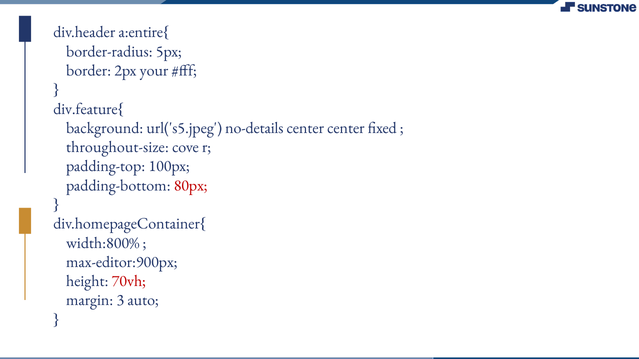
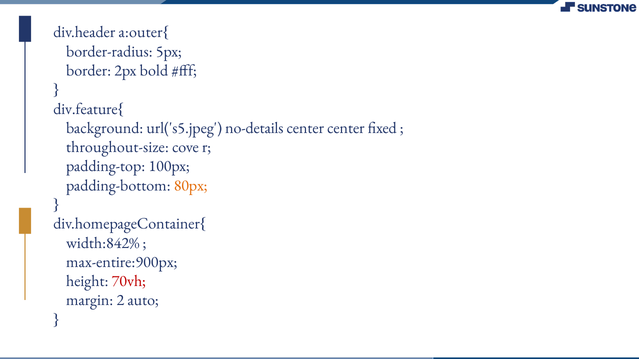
a:entire{: a:entire{ -> a:outer{ (144, 32)
your: your -> bold (154, 71)
80px colour: red -> orange (191, 186)
width:800%: width:800% -> width:842% (103, 243)
max-editor:900px: max-editor:900px -> max-entire:900px (122, 262)
3: 3 -> 2 (120, 301)
